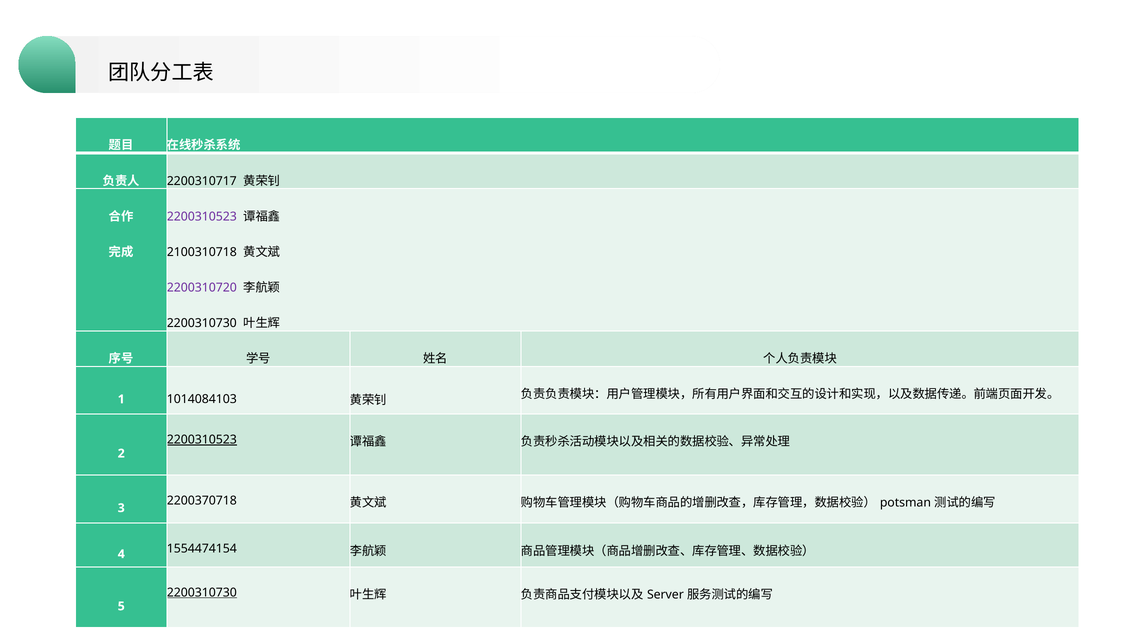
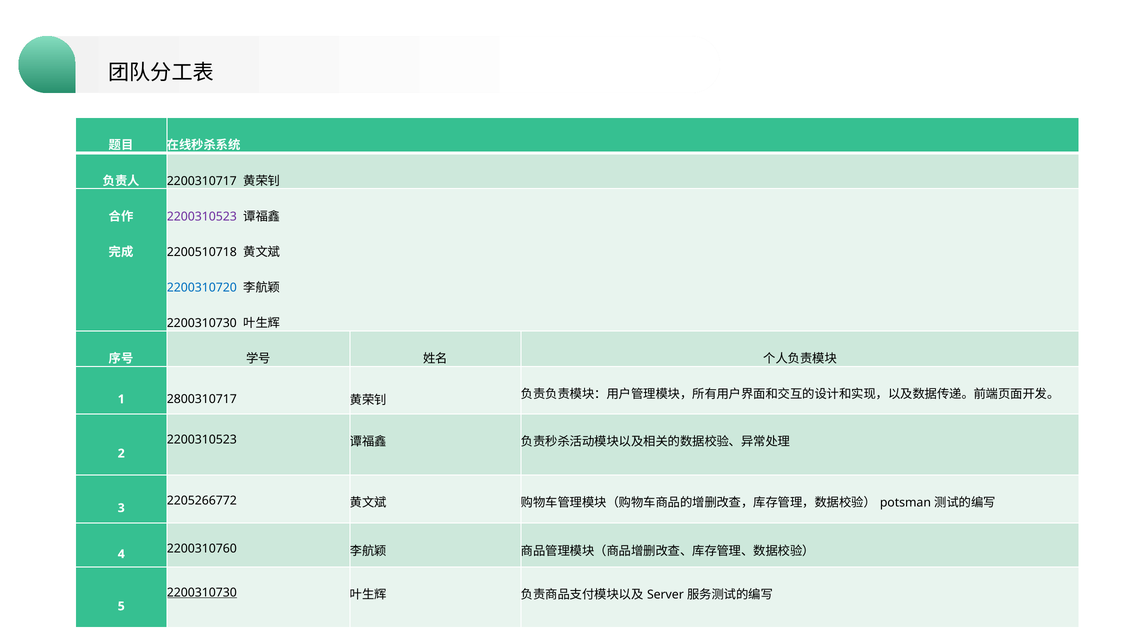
2100310718: 2100310718 -> 2200510718 (202, 252)
2200310720 colour: purple -> blue (202, 288)
1014084103: 1014084103 -> 2800310717 (202, 399)
2200310523 underline: present -> none (202, 440)
2200370718: 2200370718 -> 2205266772 (202, 500)
1554474154: 1554474154 -> 2200310760 (202, 549)
